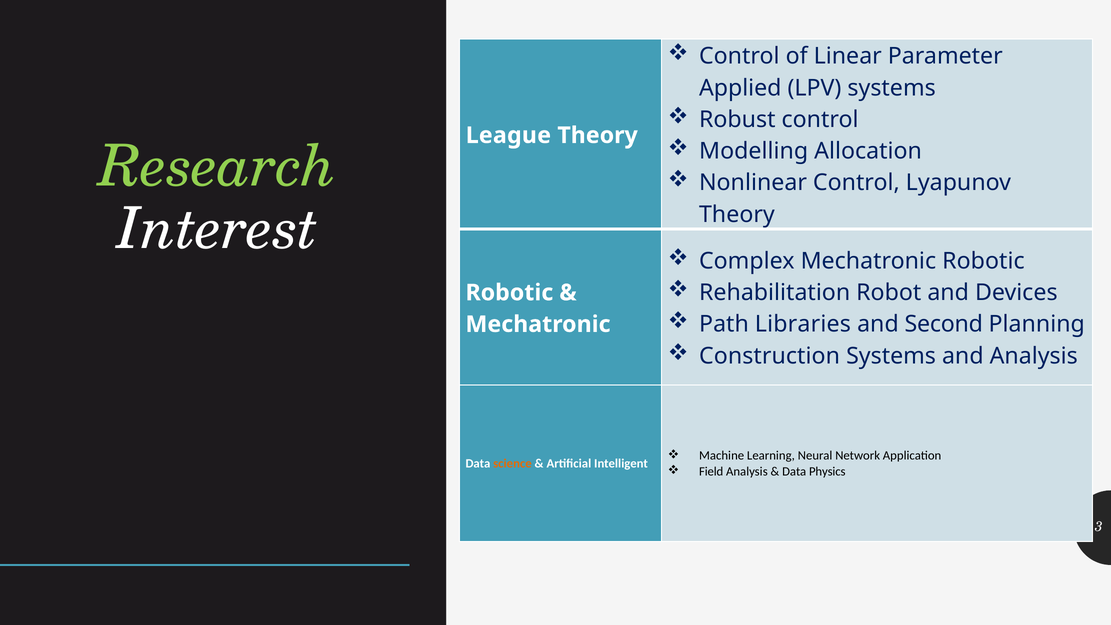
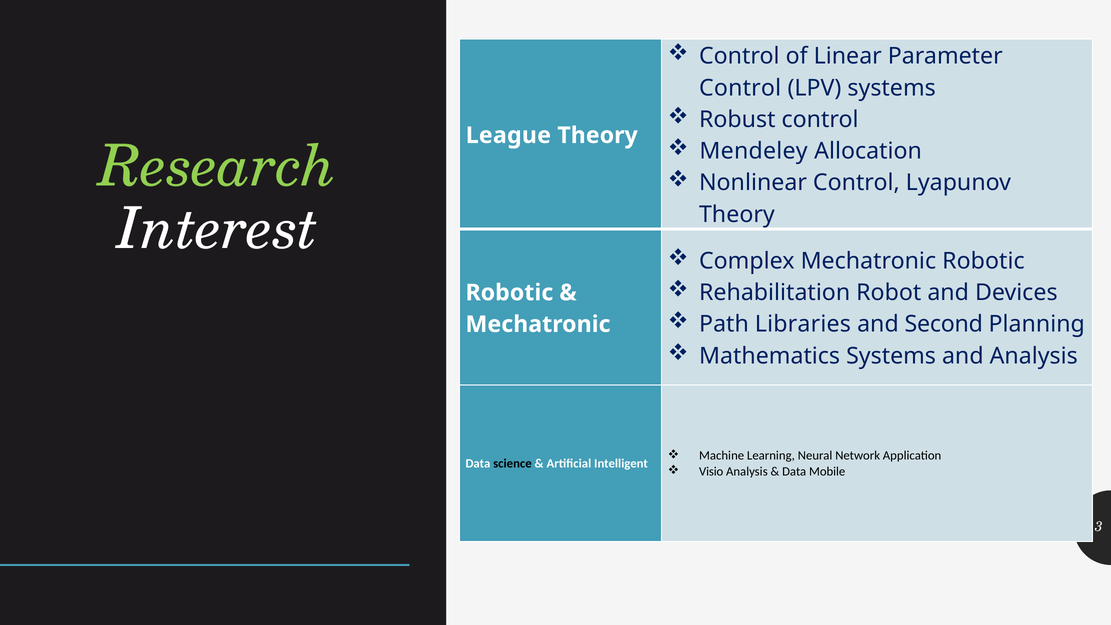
Applied: Applied -> Control (740, 88)
Modelling: Modelling -> Mendeley (754, 151)
Construction: Construction -> Mathematics (770, 356)
science colour: orange -> black (512, 463)
Field: Field -> Visio (711, 471)
Physics: Physics -> Mobile (827, 471)
